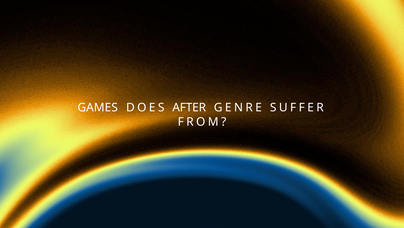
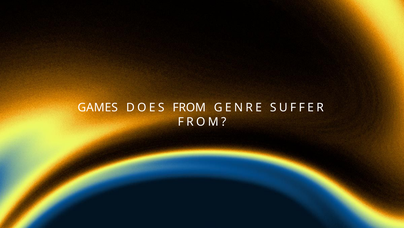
DOES AFTER: AFTER -> FROM (189, 107)
